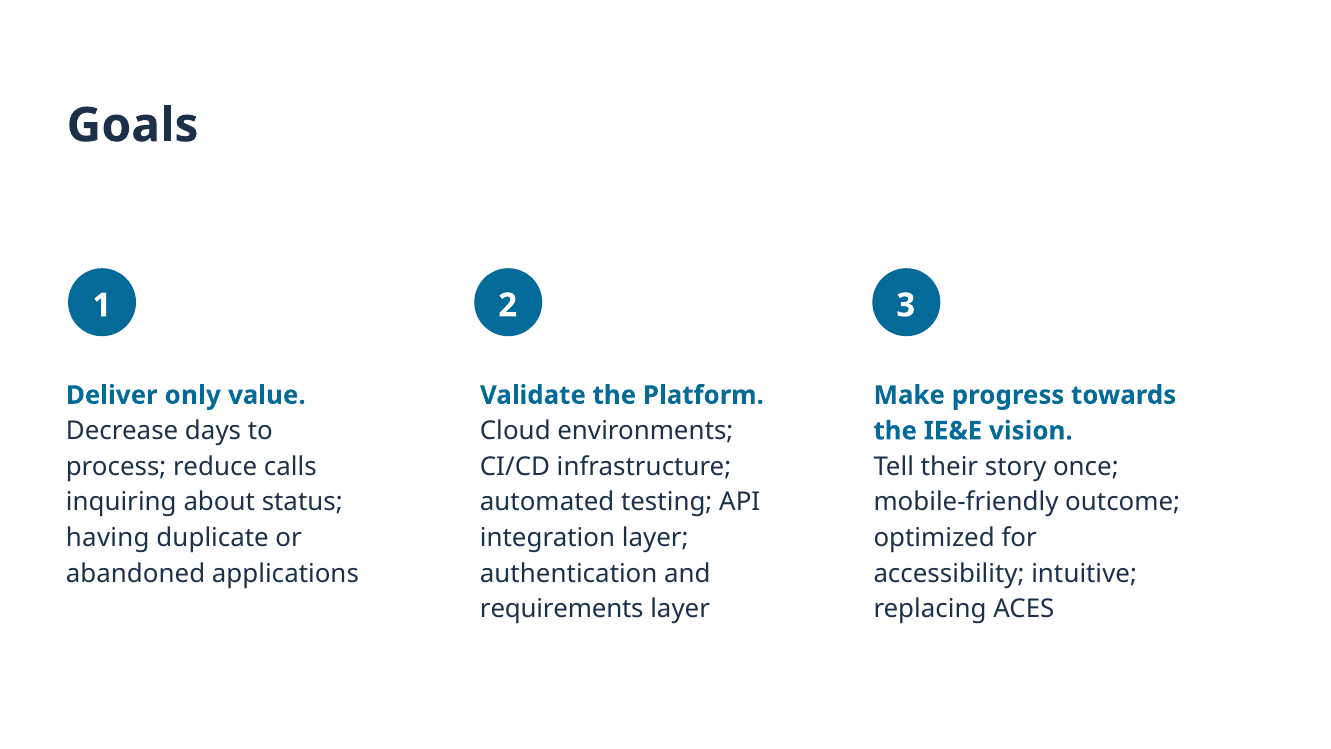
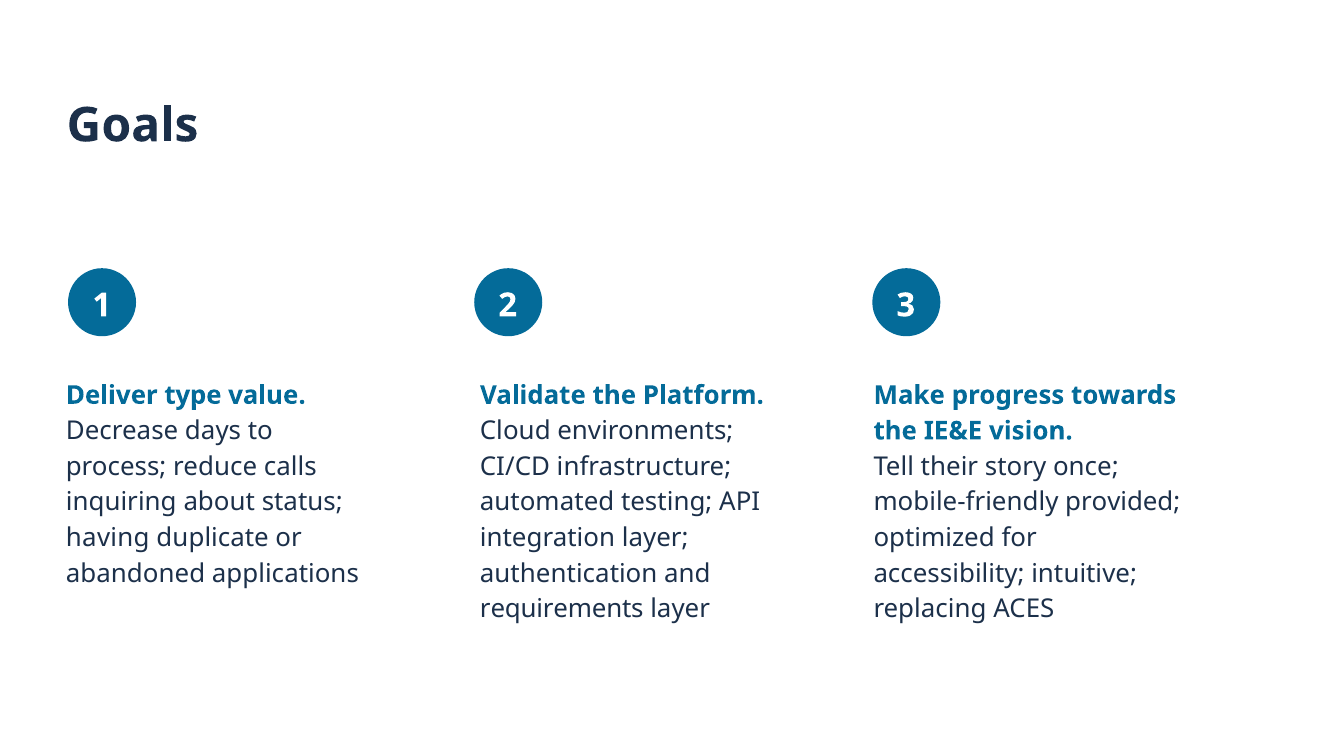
only: only -> type (193, 395)
outcome: outcome -> provided (1123, 502)
